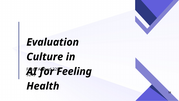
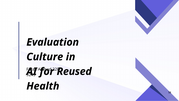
Feeling: Feeling -> Reused (74, 71)
